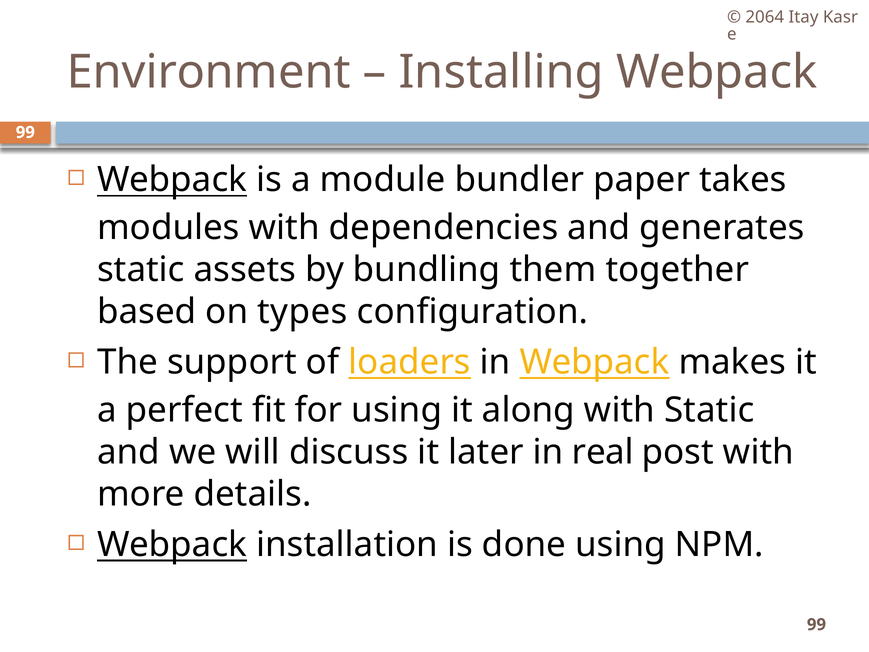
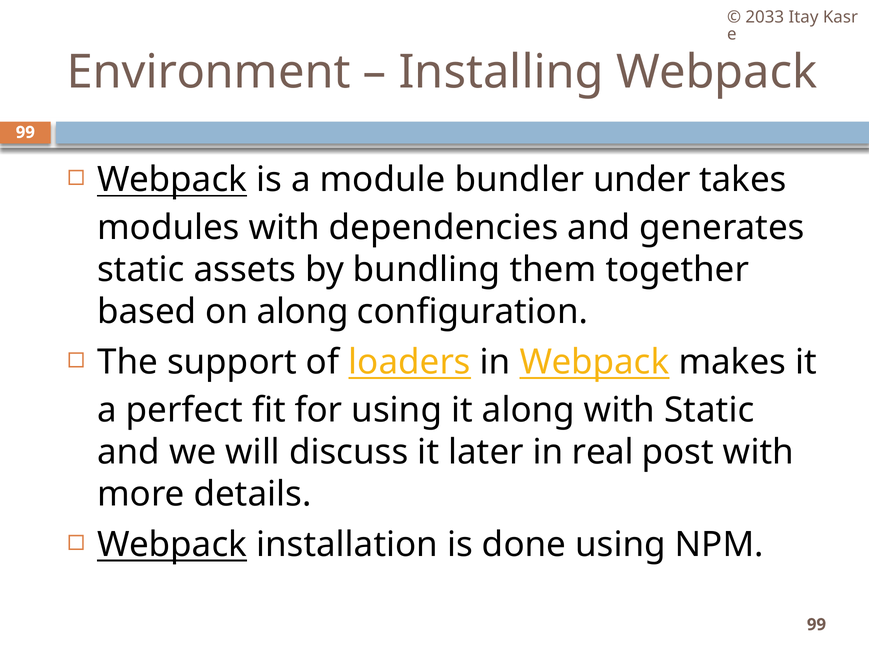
2064: 2064 -> 2033 (765, 17)
paper: paper -> under (642, 180)
on types: types -> along (303, 312)
